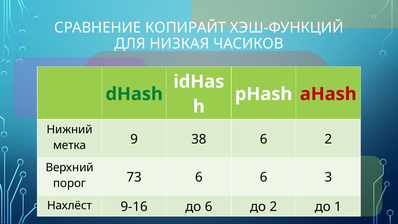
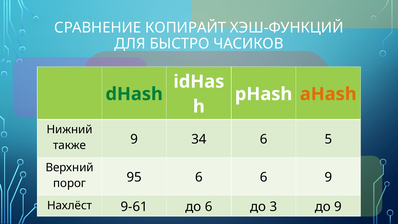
НИЗКАЯ: НИЗКАЯ -> БЫСТРО (179, 44)
aHash colour: red -> orange (328, 94)
метка: метка -> также (70, 145)
38: 38 -> 34 (199, 139)
6 2: 2 -> 5 (328, 139)
73: 73 -> 95 (134, 177)
6 3: 3 -> 9 (328, 177)
9-16: 9-16 -> 9-61 (134, 207)
до 2: 2 -> 3 (273, 207)
до 1: 1 -> 9 (338, 207)
